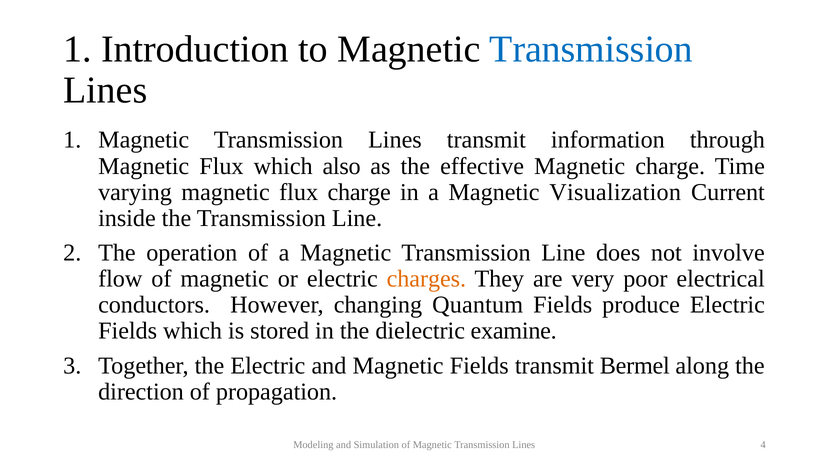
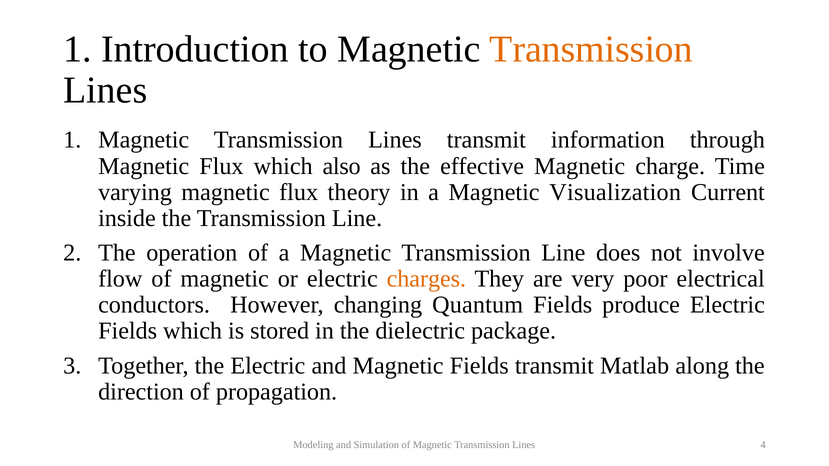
Transmission colour: blue -> orange (591, 49)
flux charge: charge -> theory (359, 192)
examine: examine -> package (514, 331)
Bermel: Bermel -> Matlab (635, 366)
